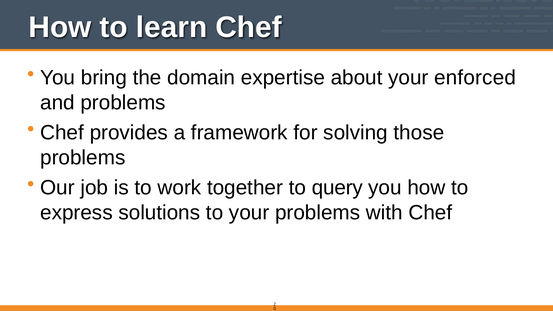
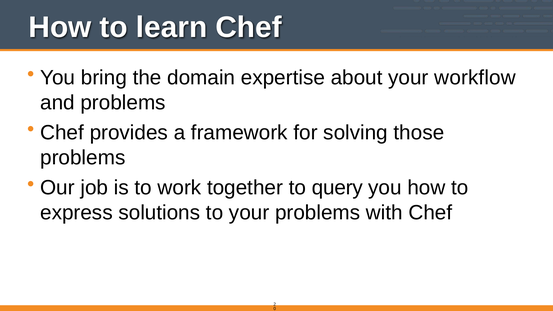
enforced: enforced -> workflow (475, 78)
